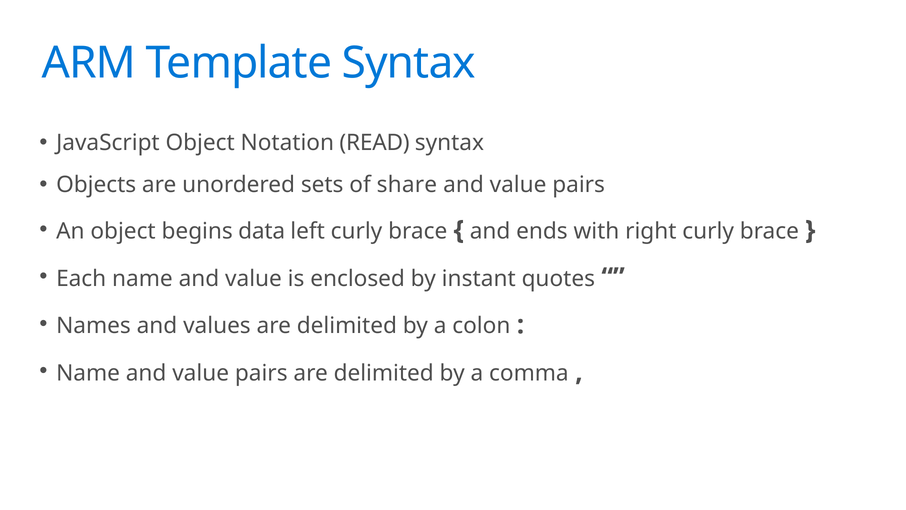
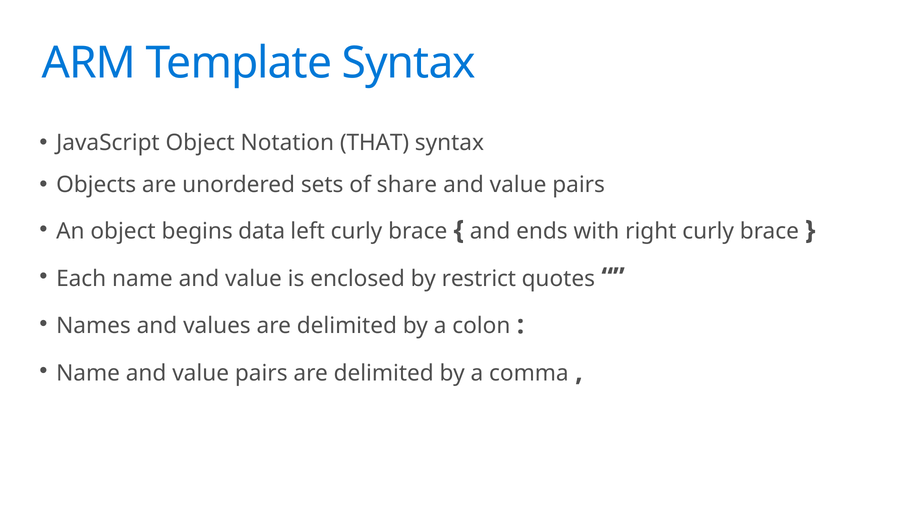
READ: READ -> THAT (375, 143)
instant: instant -> restrict (479, 278)
